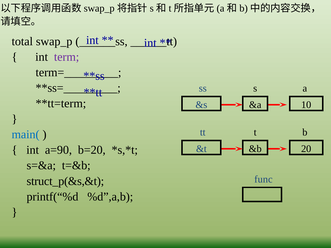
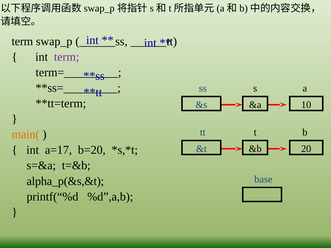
total: total -> term (22, 41)
main( colour: blue -> orange (26, 135)
a=90: a=90 -> a=17 (58, 150)
func: func -> base (263, 179)
struct_p(&s,&t: struct_p(&s,&t -> alpha_p(&s,&t (65, 181)
